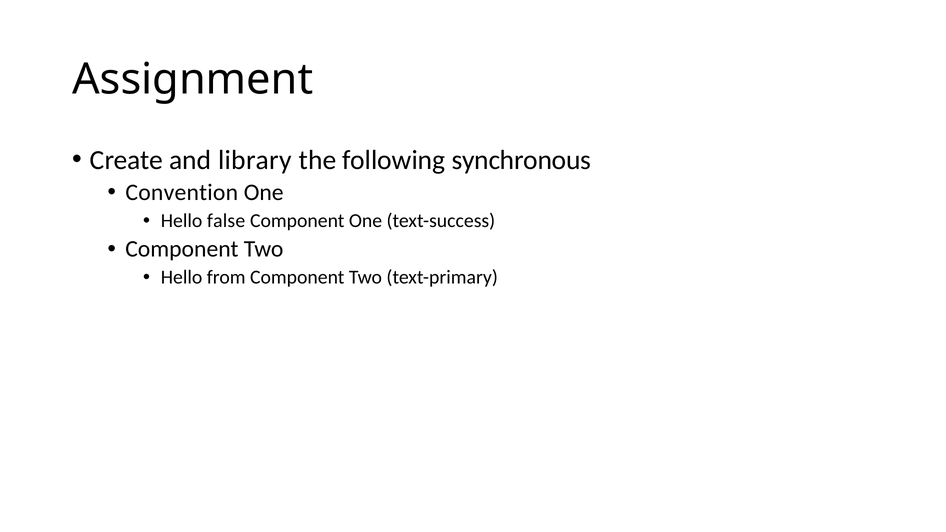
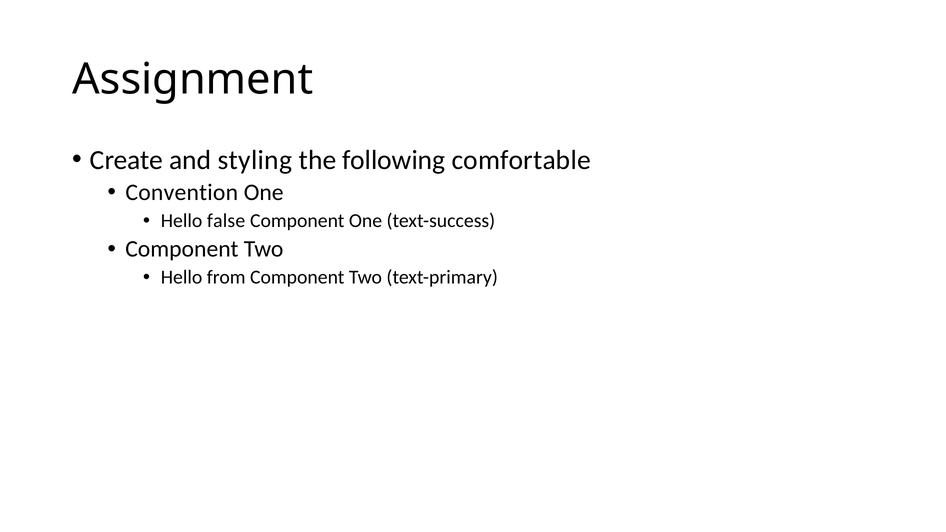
library: library -> styling (255, 160)
synchronous: synchronous -> comfortable (521, 160)
